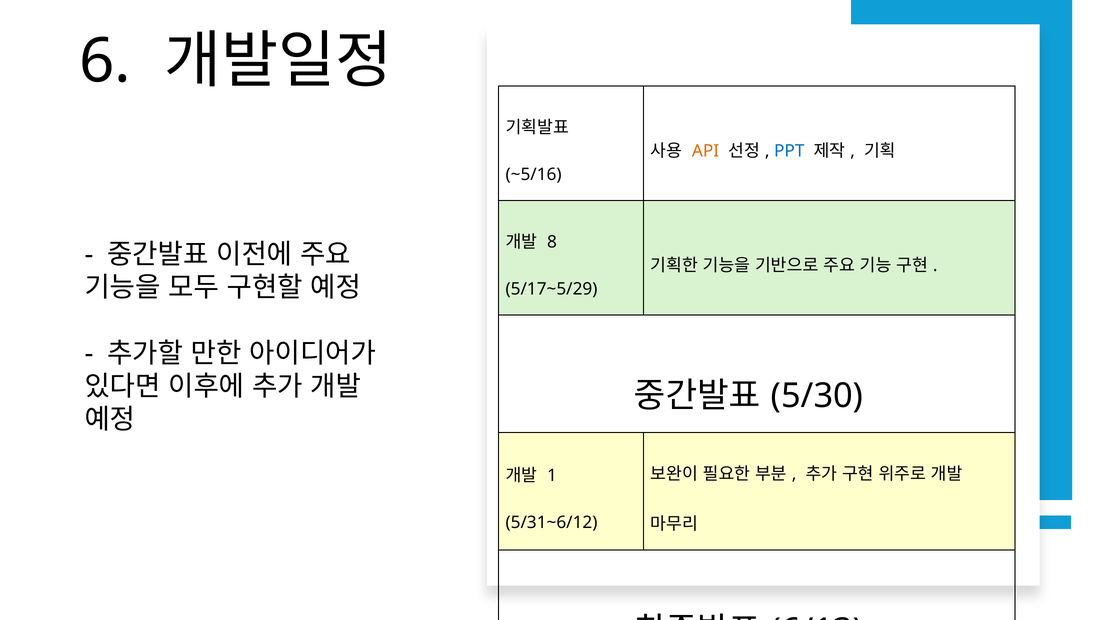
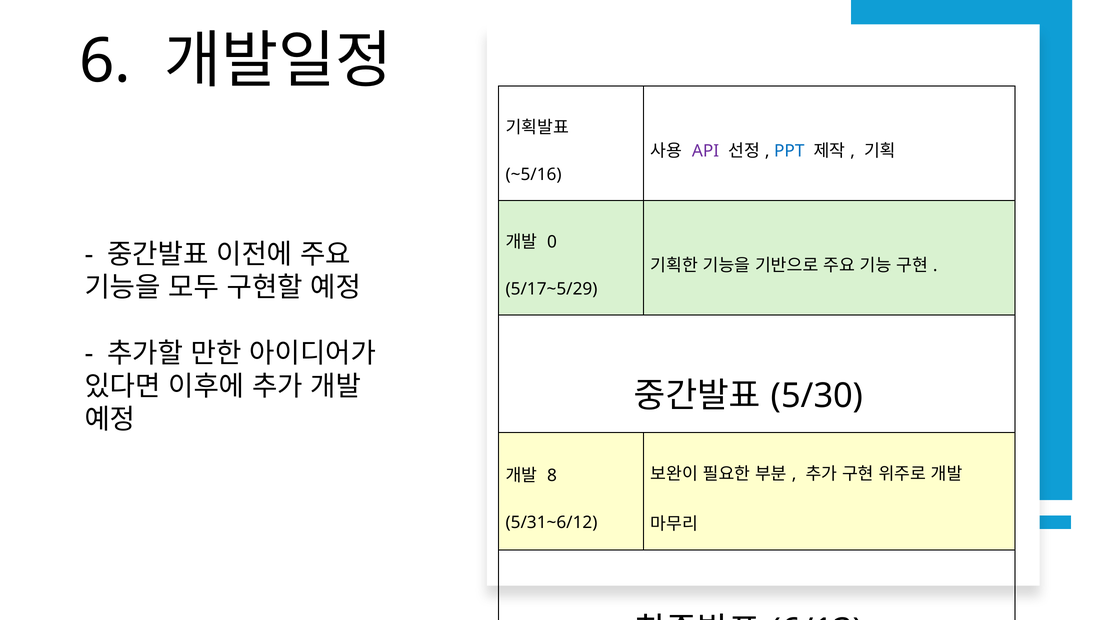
API colour: orange -> purple (706, 151)
8: 8 -> 0 (552, 242)
1: 1 -> 8 (552, 475)
